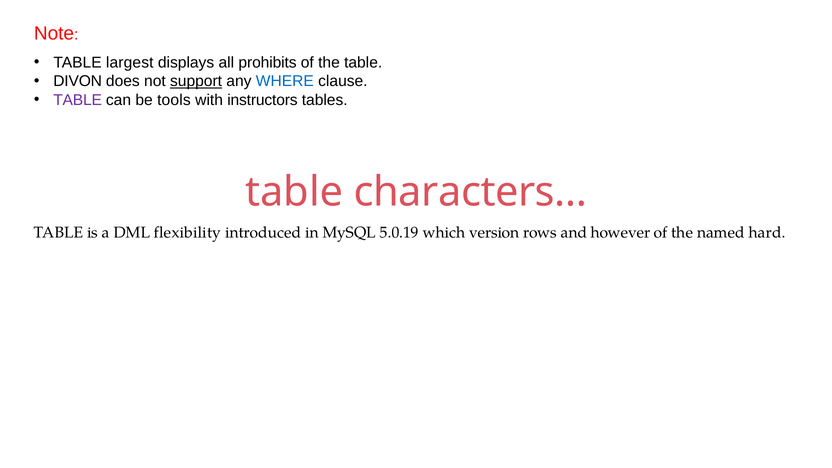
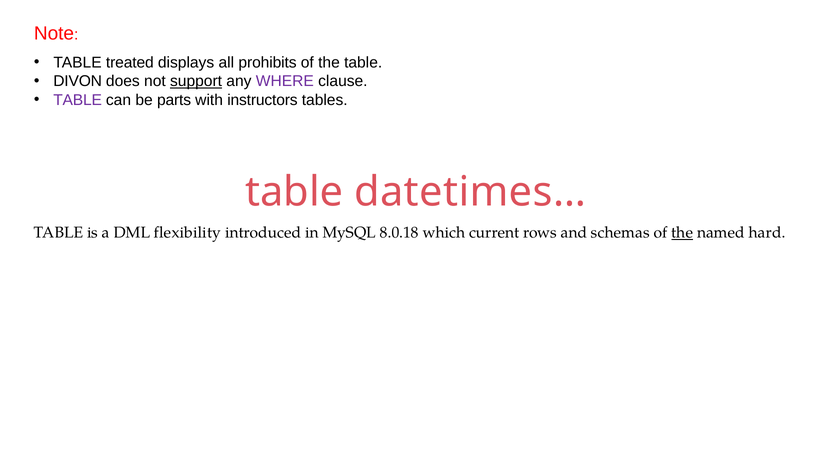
largest: largest -> treated (130, 62)
WHERE colour: blue -> purple (285, 81)
tools: tools -> parts (174, 100)
characters…: characters… -> datetimes… (470, 192)
5.0.19: 5.0.19 -> 8.0.18 (399, 233)
version: version -> current (494, 233)
however: however -> schemas (620, 233)
the underline: none -> present (682, 233)
